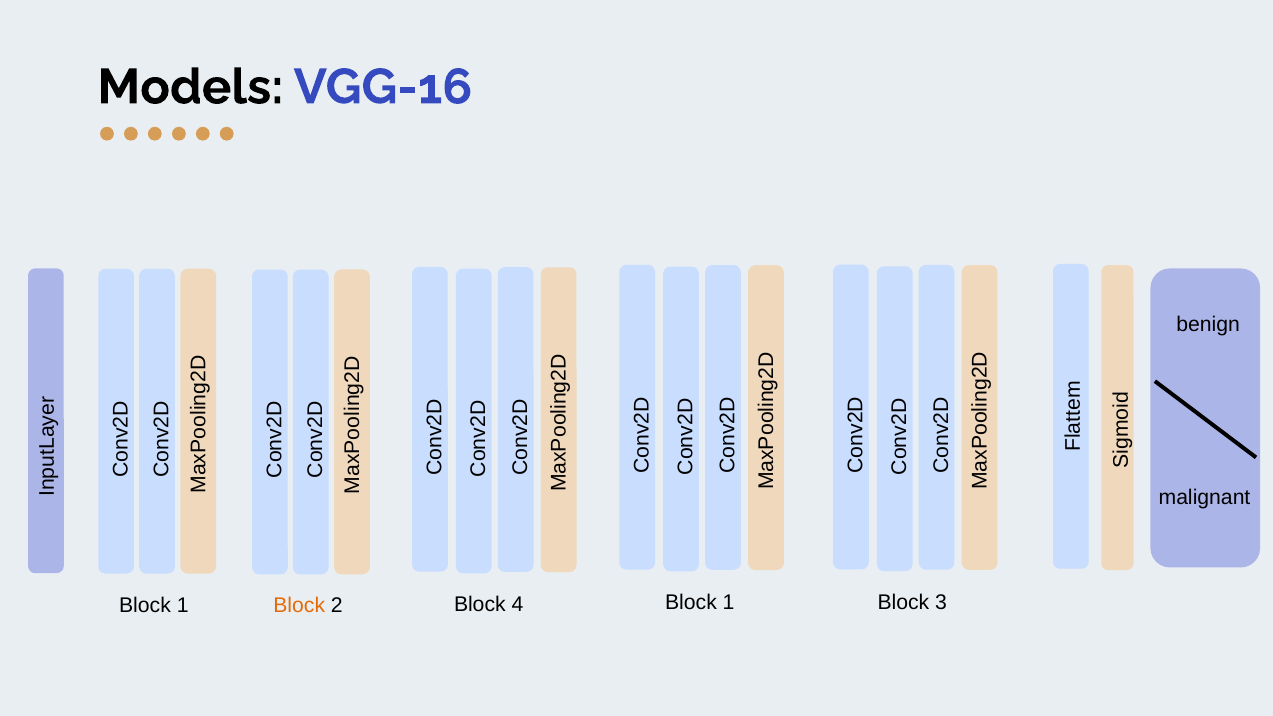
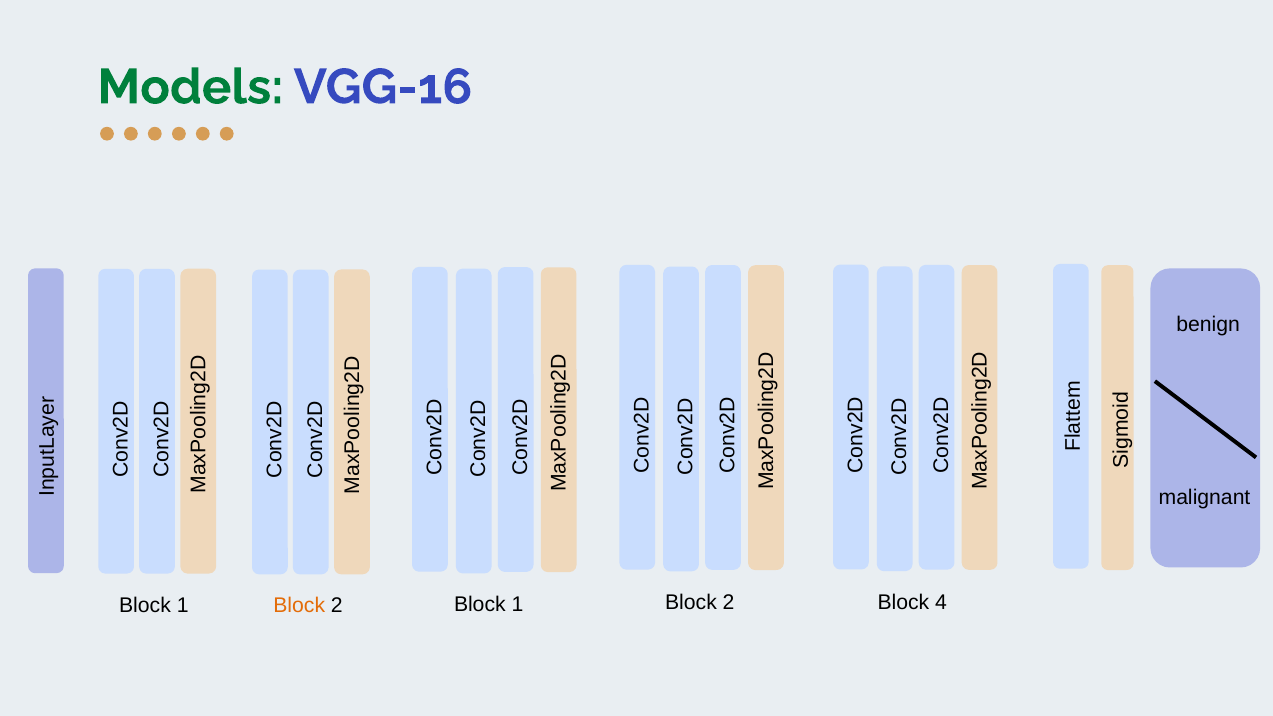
Models colour: black -> green (190, 87)
3: 3 -> 4 (941, 603)
2 Block 4: 4 -> 1 (518, 604)
1: 1 -> 2 (729, 603)
